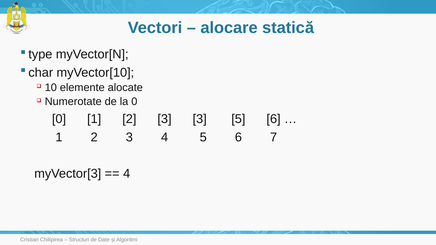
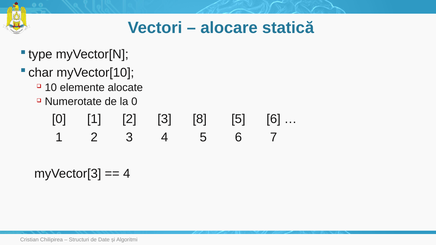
3 3: 3 -> 8 (200, 119)
